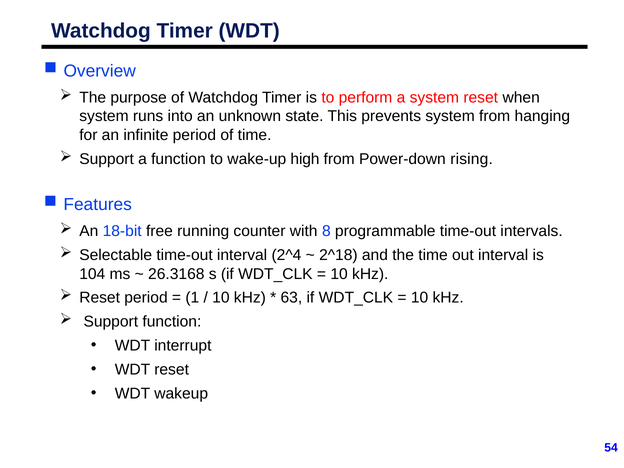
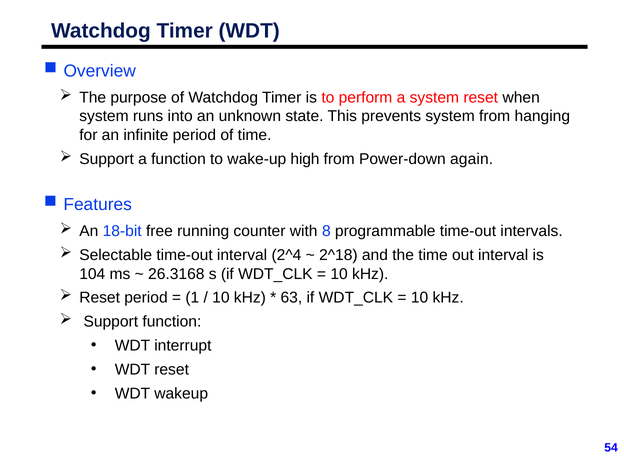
rising: rising -> again (472, 159)
